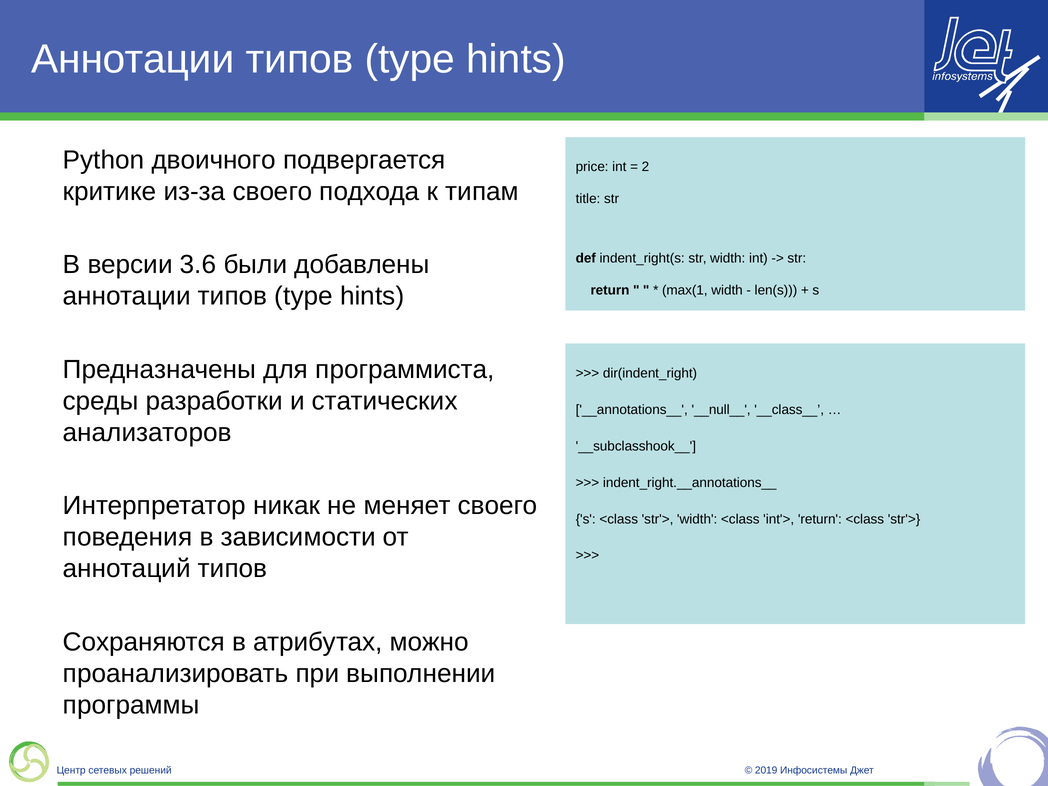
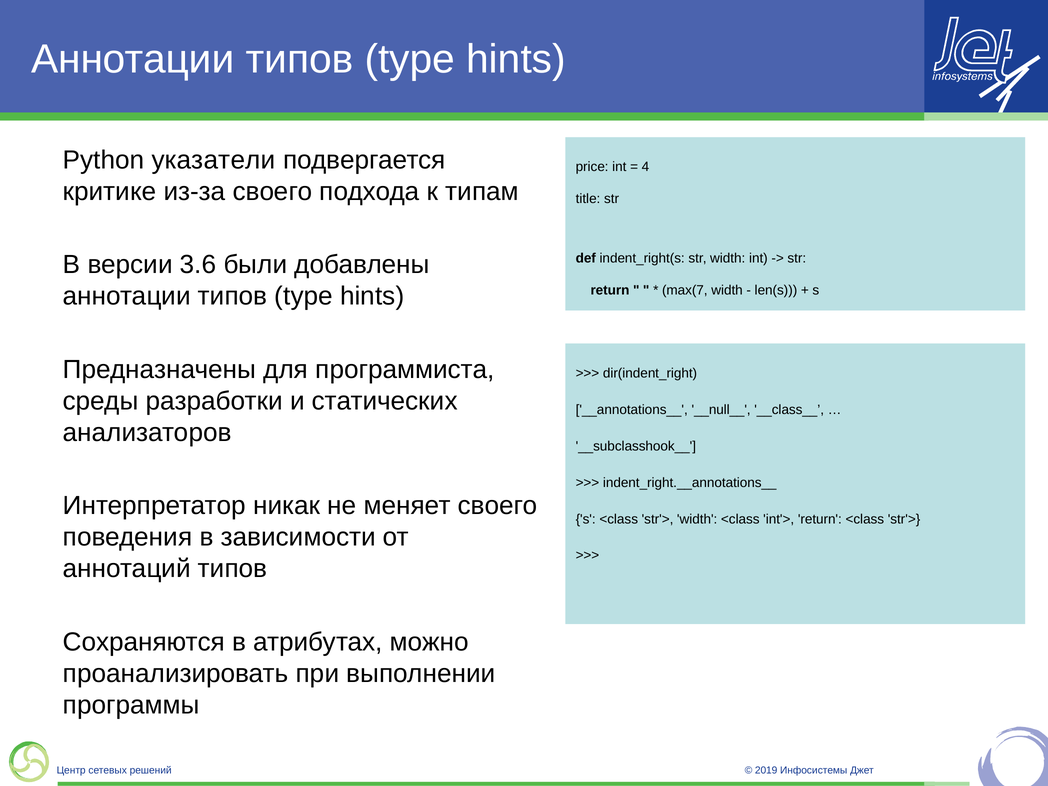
двоичного: двоичного -> указатели (214, 160)
2: 2 -> 4 (646, 167)
max(1: max(1 -> max(7 (685, 290)
